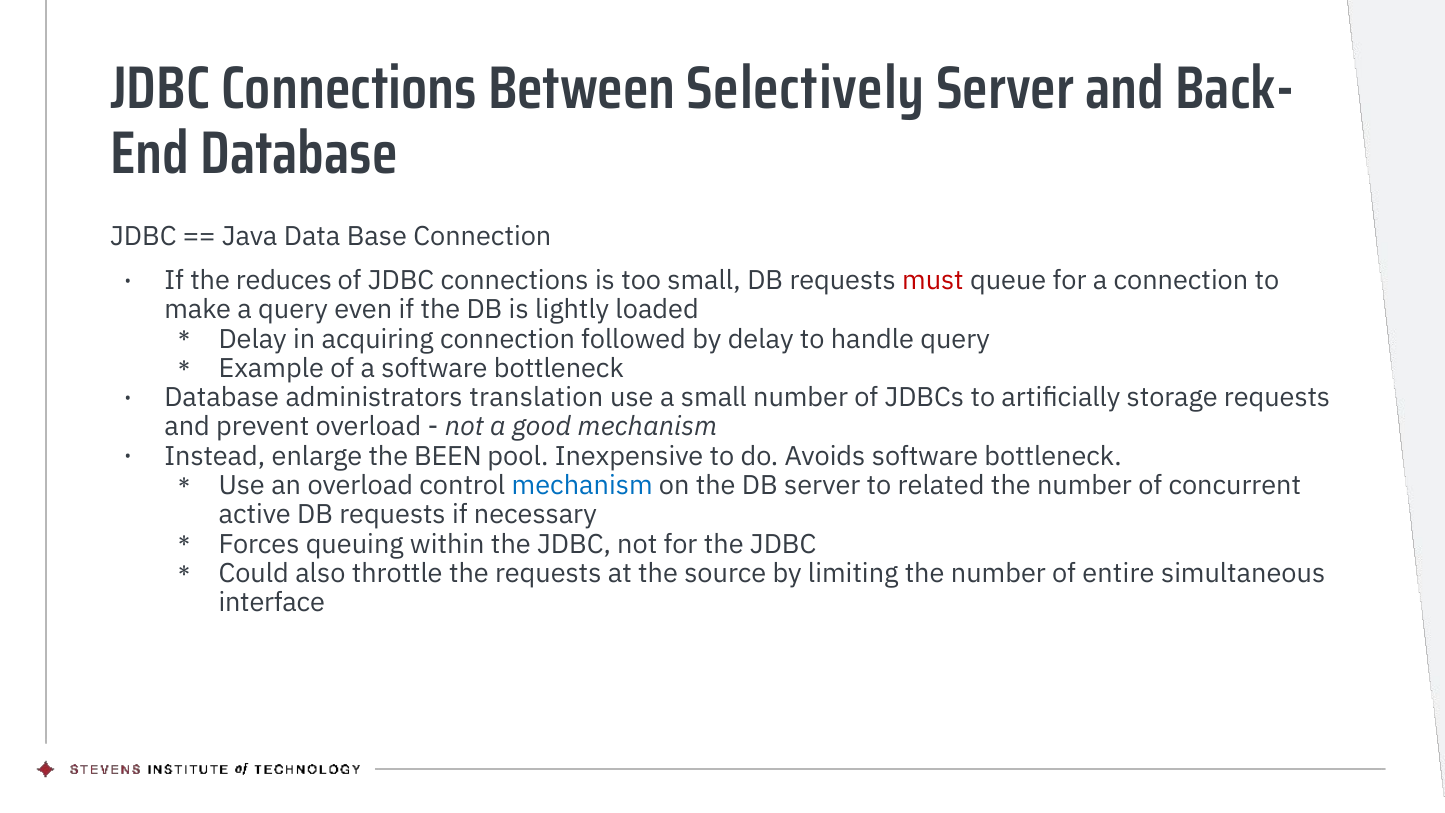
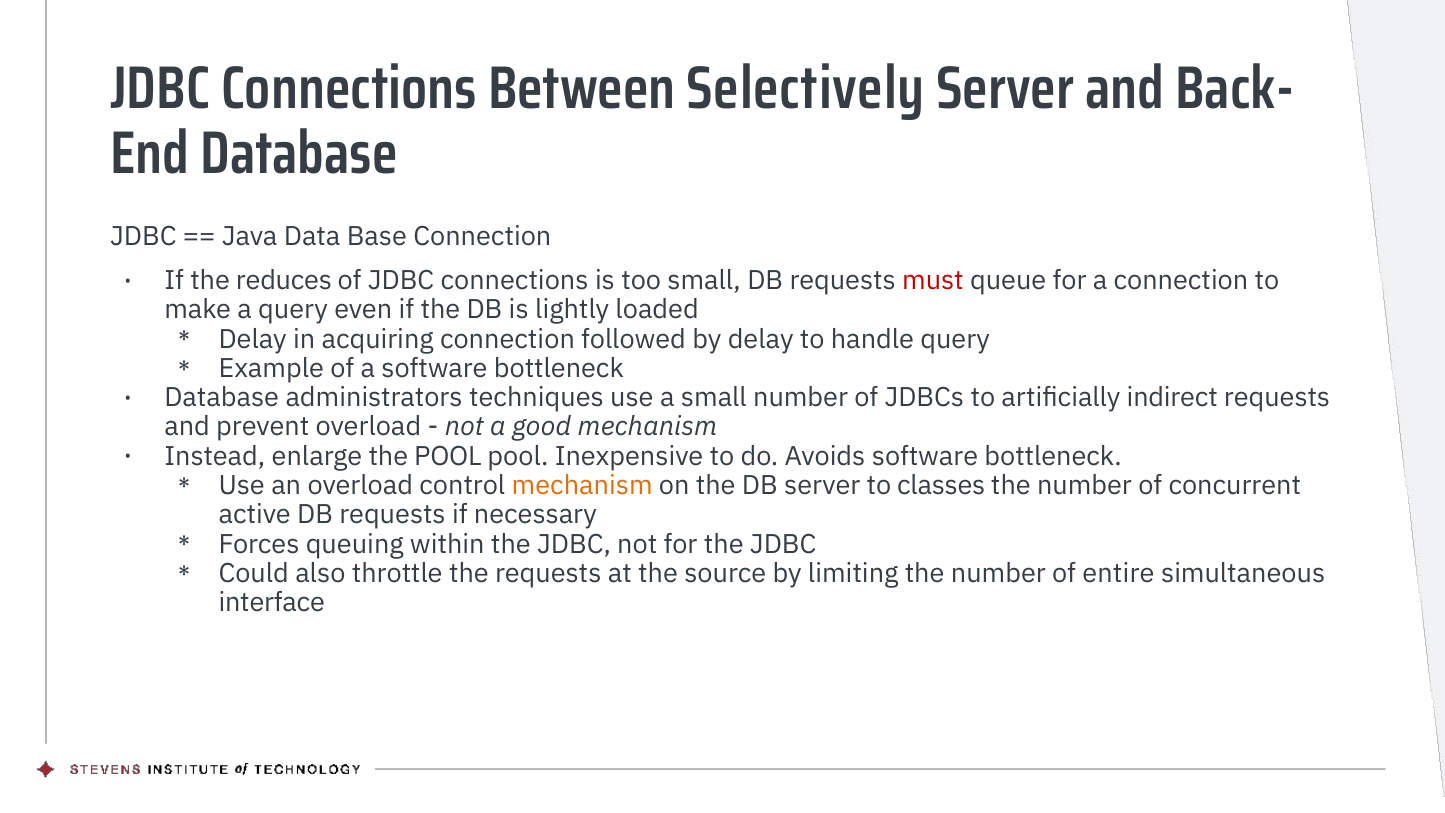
translation: translation -> techniques (536, 398)
storage: storage -> indirect (1172, 398)
the BEEN: BEEN -> POOL (448, 456)
mechanism colour: blue -> orange (582, 485)
related: related -> classes (941, 485)
